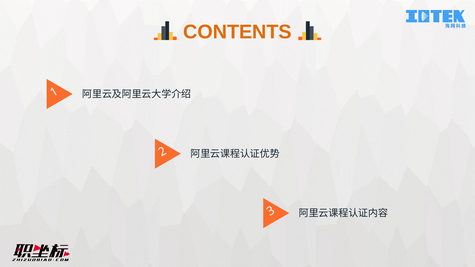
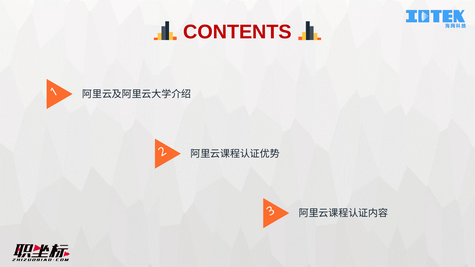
CONTENTS colour: orange -> red (237, 32)
